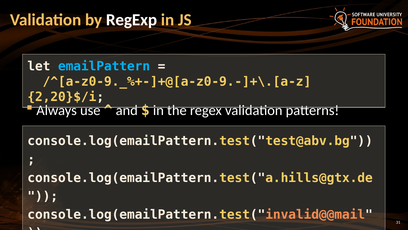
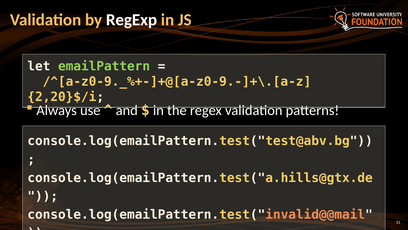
emailPattern colour: light blue -> light green (104, 66)
